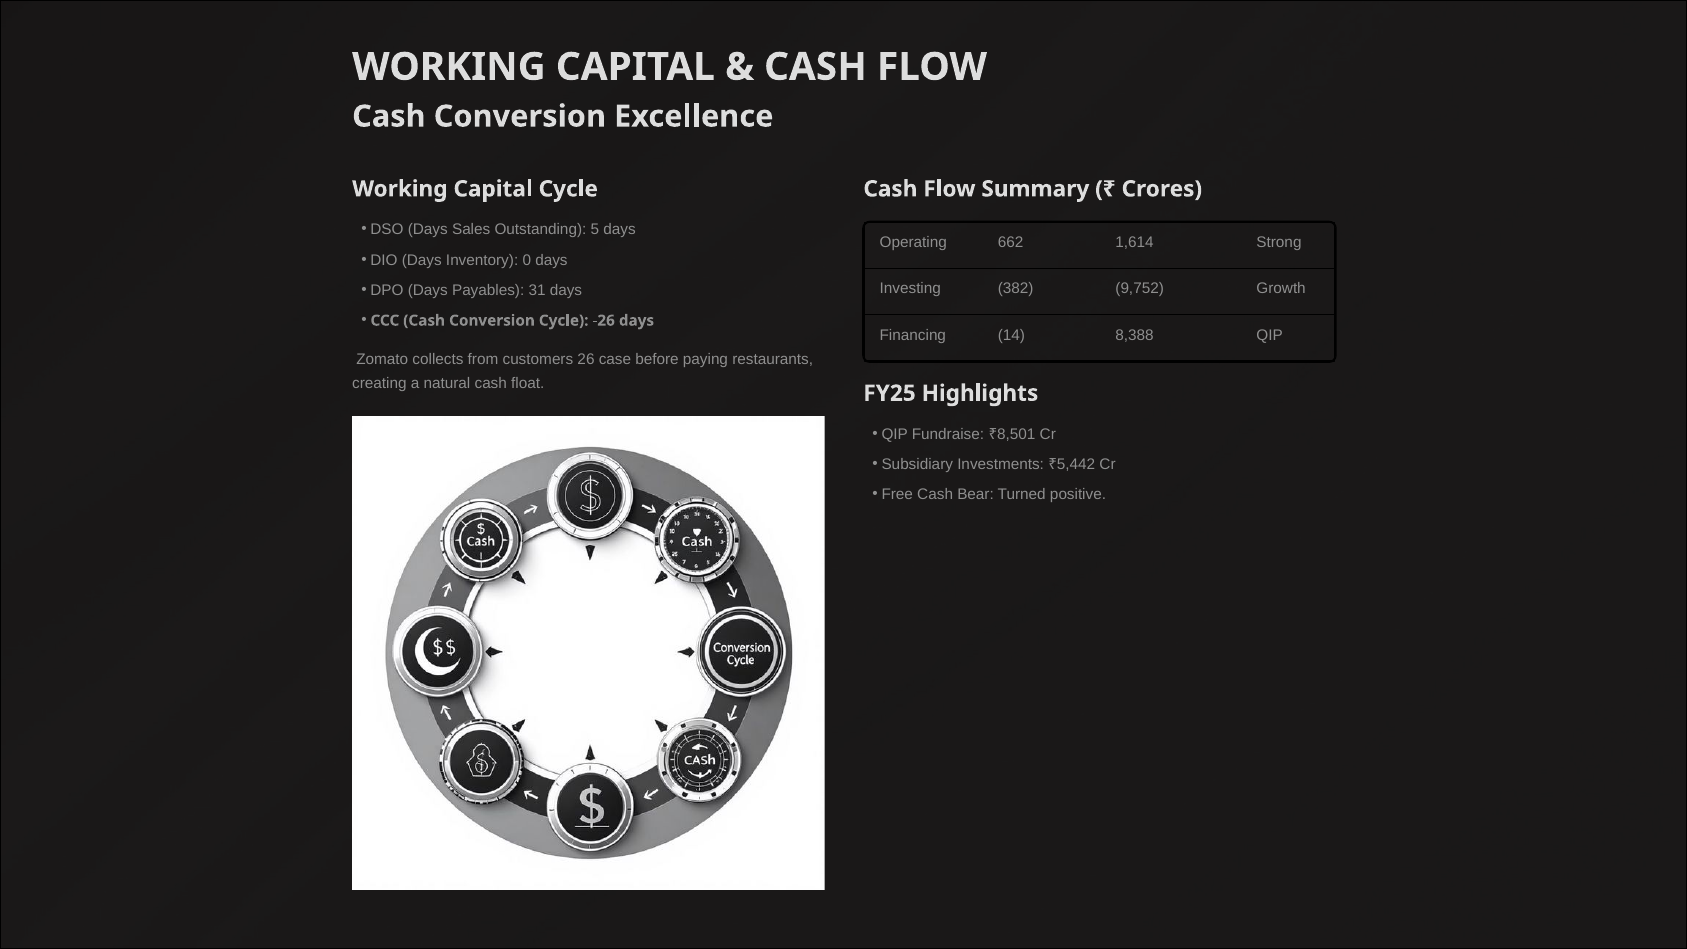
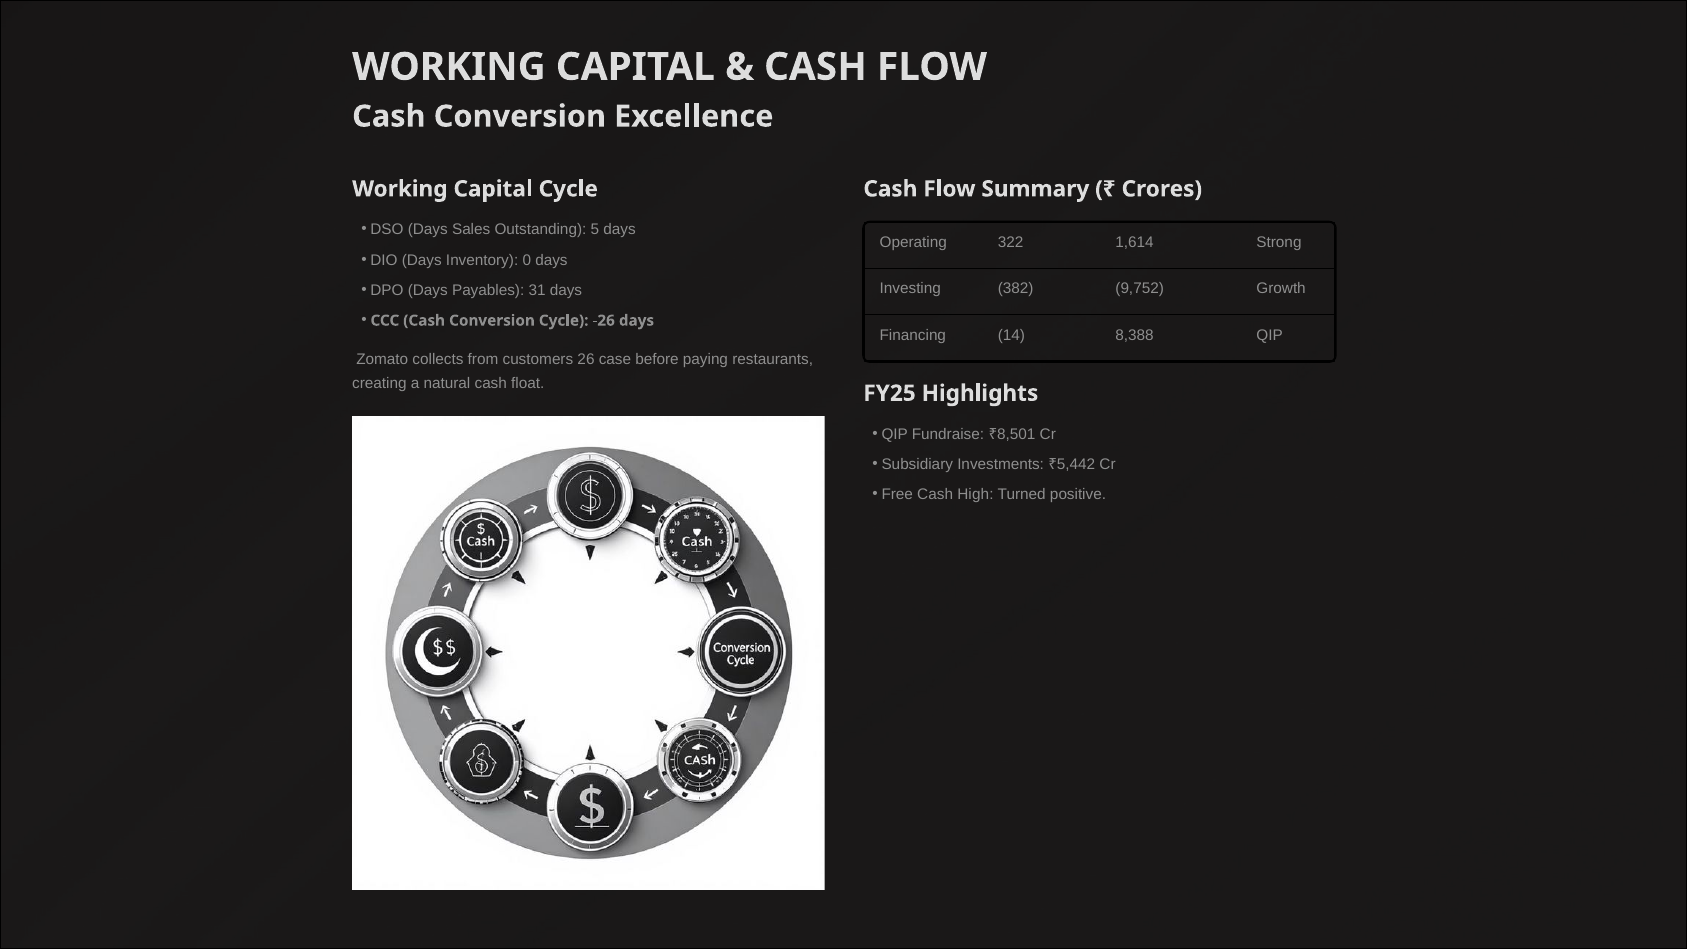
662: 662 -> 322 (1011, 243)
Bear: Bear -> High (975, 495)
